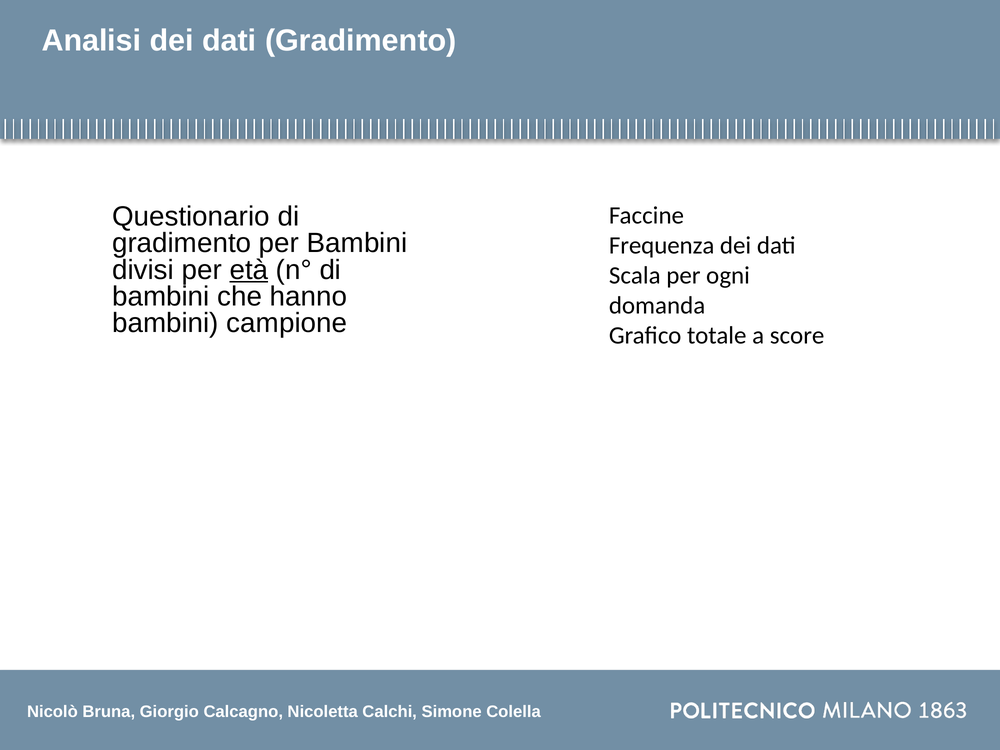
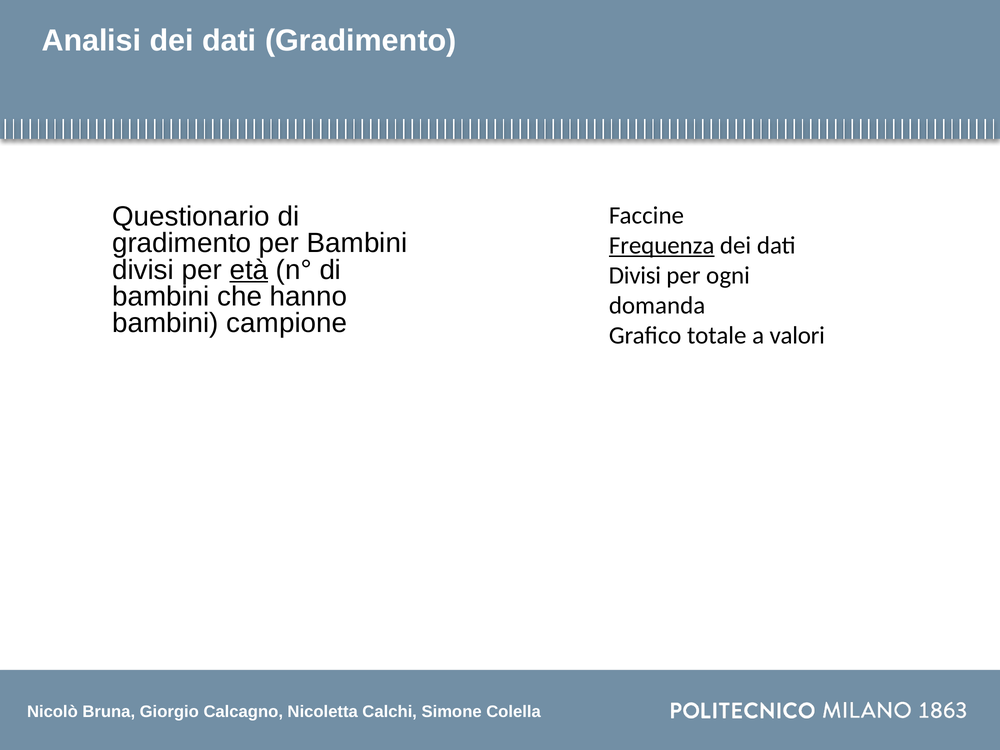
Frequenza underline: none -> present (662, 246)
Scala: Scala -> Divisi (635, 276)
score: score -> valori (797, 336)
